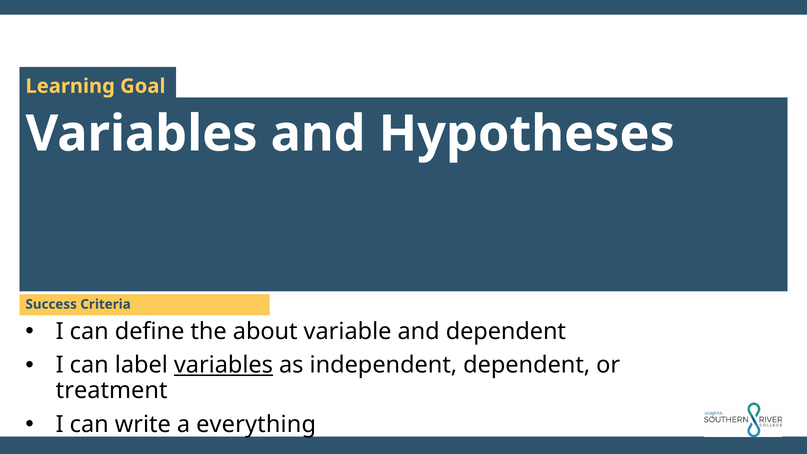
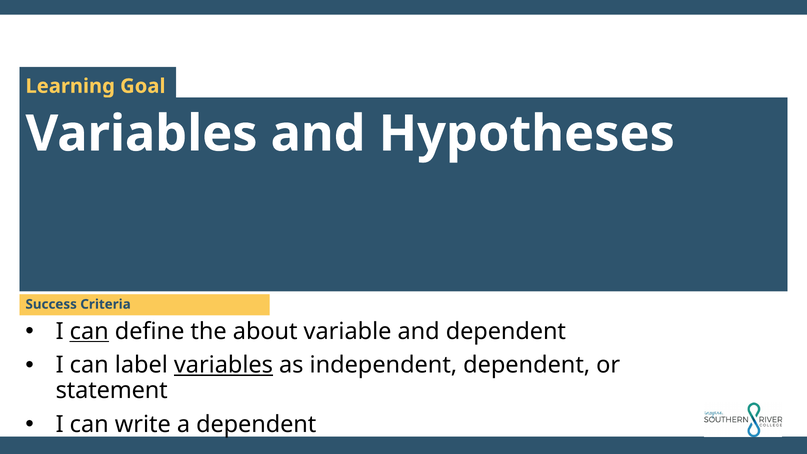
can underline: none -> present (89, 331)
treatment: treatment -> statement (112, 391)
a everything: everything -> dependent (256, 424)
